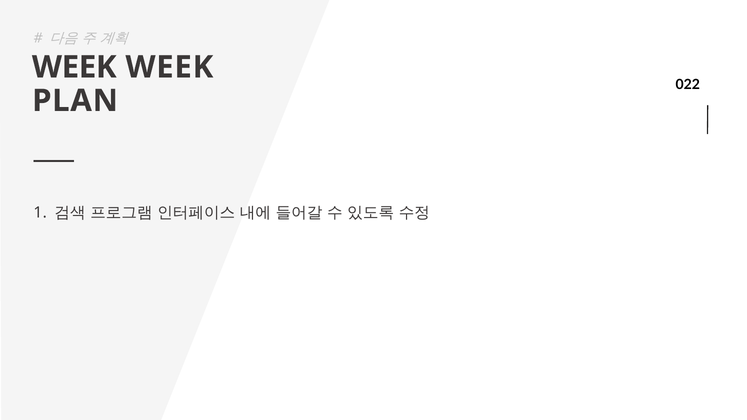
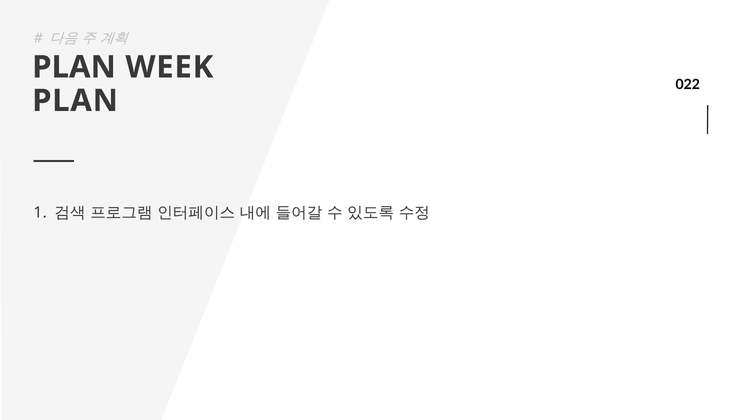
WEEK: WEEK -> PLAN (74, 67)
